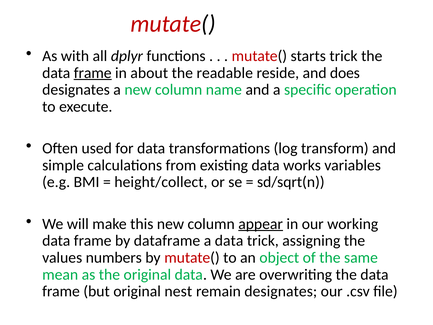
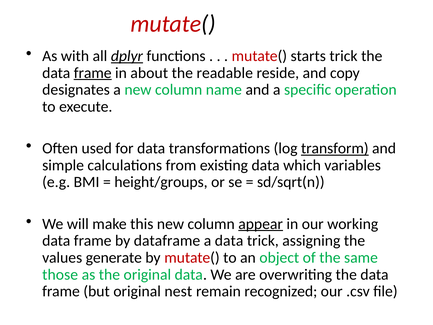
dplyr underline: none -> present (127, 56)
does: does -> copy (345, 73)
transform underline: none -> present (335, 148)
works: works -> which (302, 165)
height/collect: height/collect -> height/groups (161, 182)
numbers: numbers -> generate (114, 257)
mean: mean -> those (60, 274)
remain designates: designates -> recognized (281, 291)
